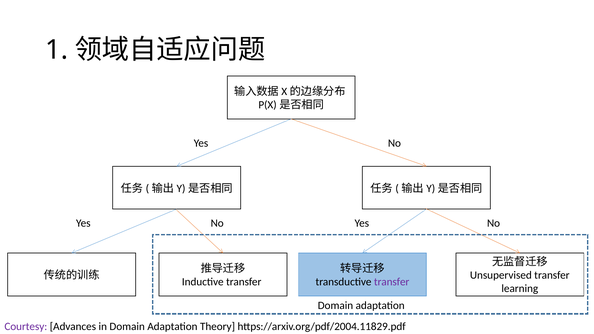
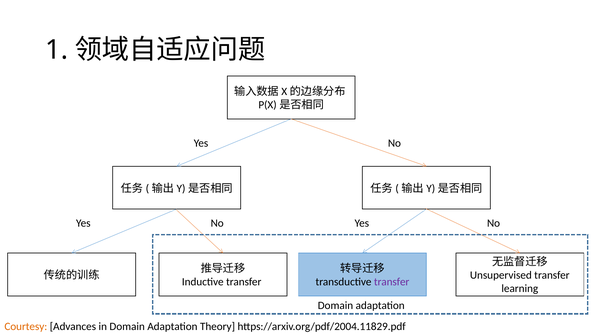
Courtesy colour: purple -> orange (26, 327)
